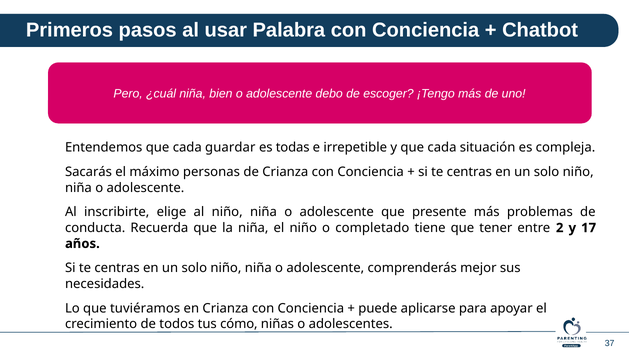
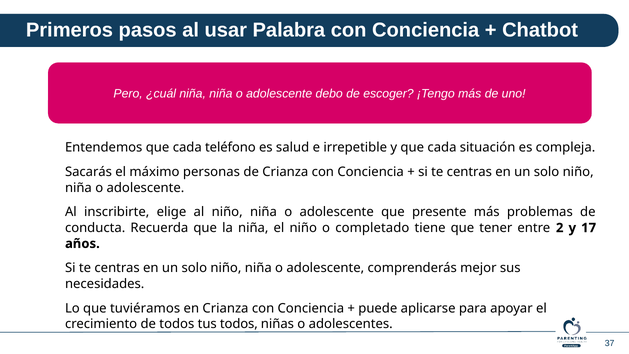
niña bien: bien -> niña (221, 94)
guardar: guardar -> teléfono (230, 147)
todas: todas -> salud (293, 147)
tus cómo: cómo -> todos (239, 324)
